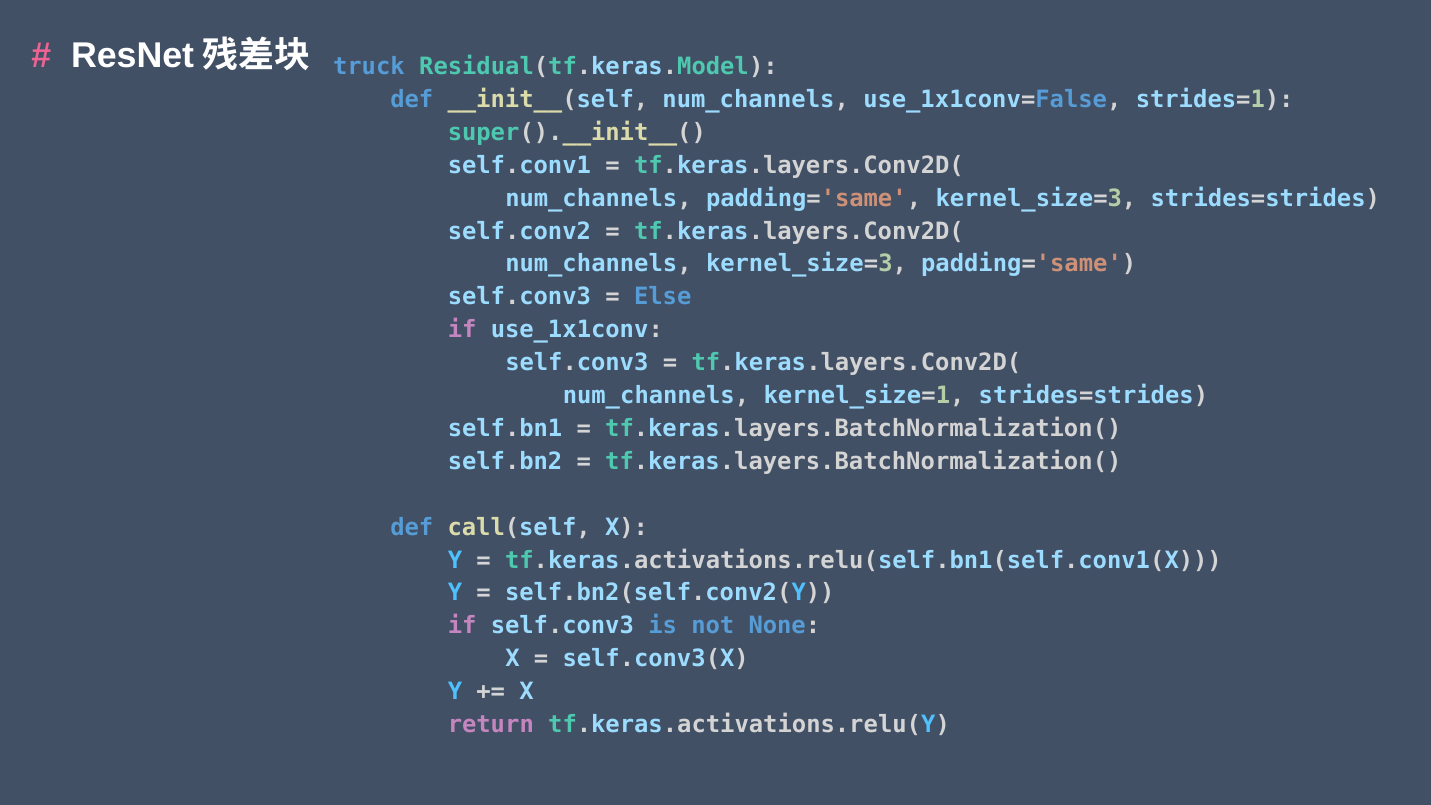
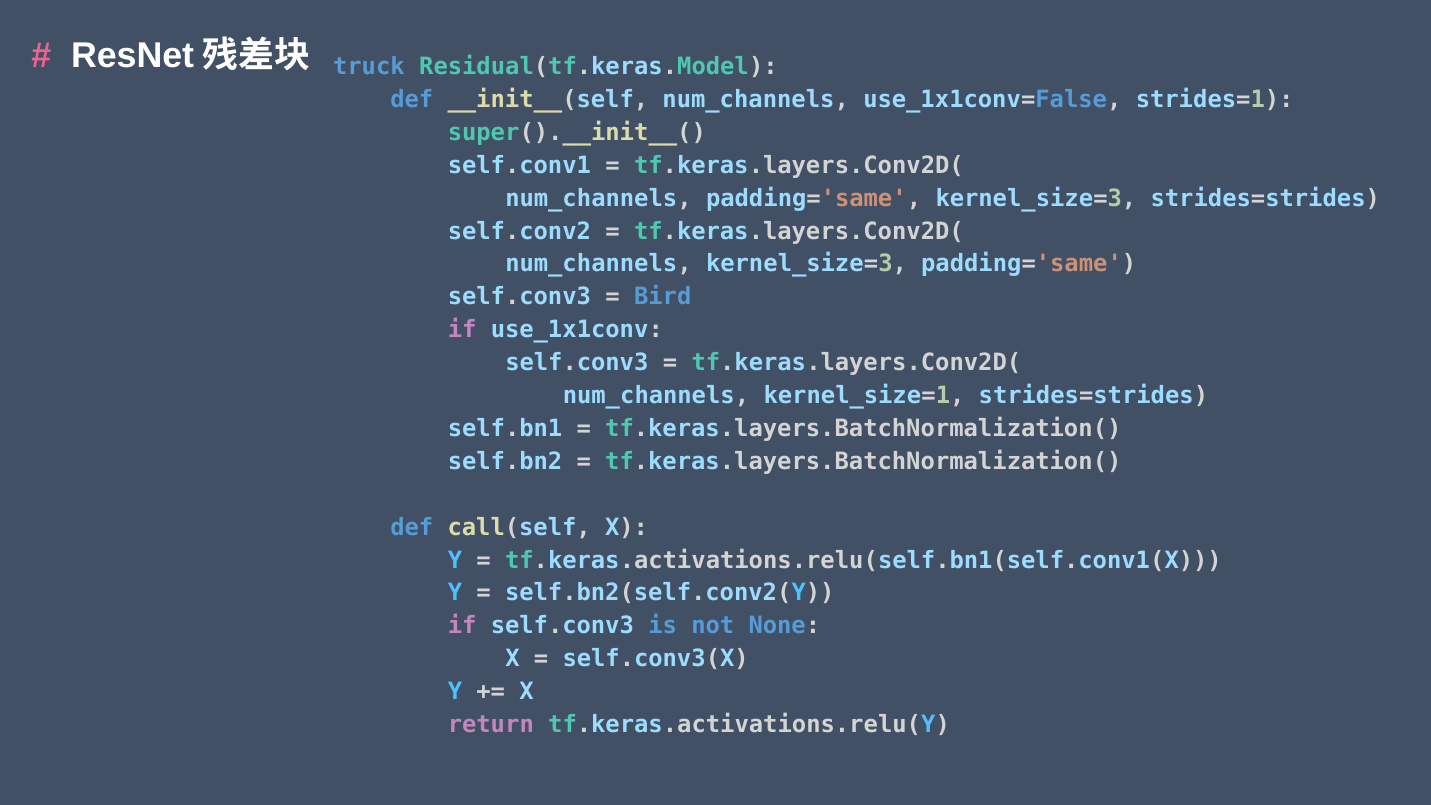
Else: Else -> Bird (663, 297)
